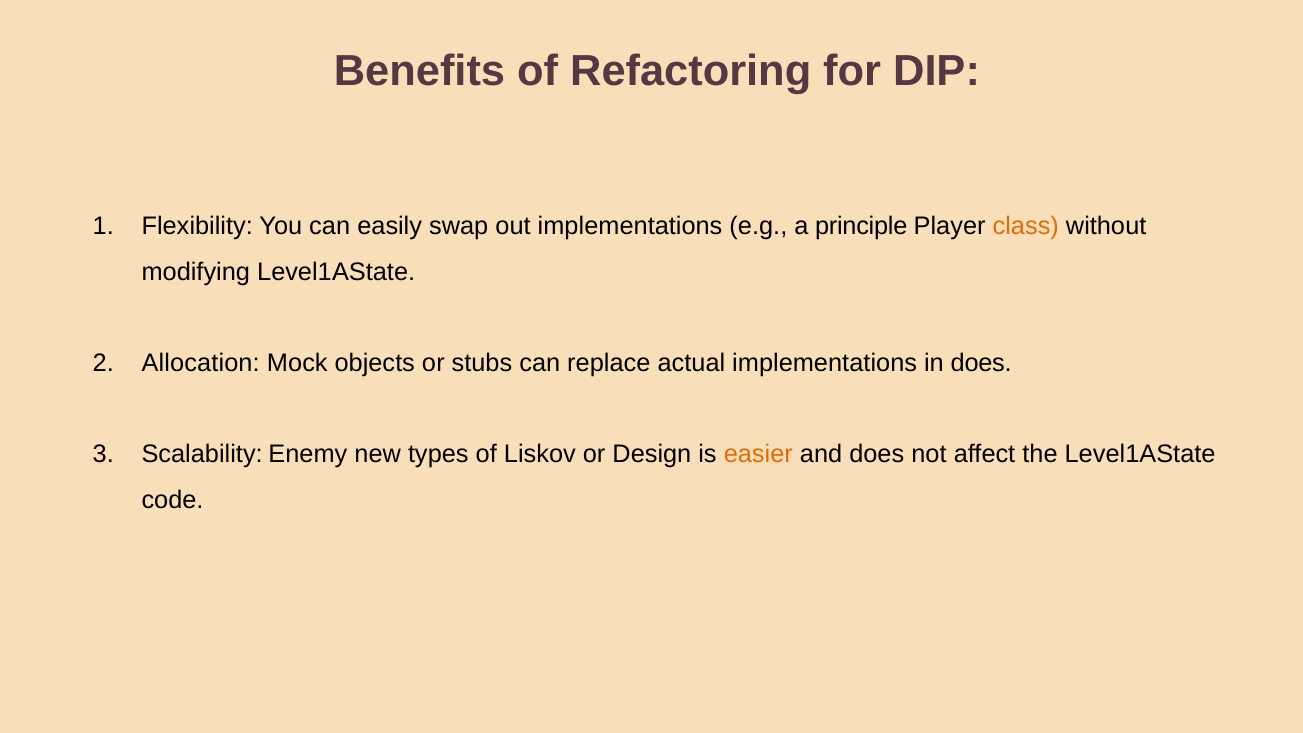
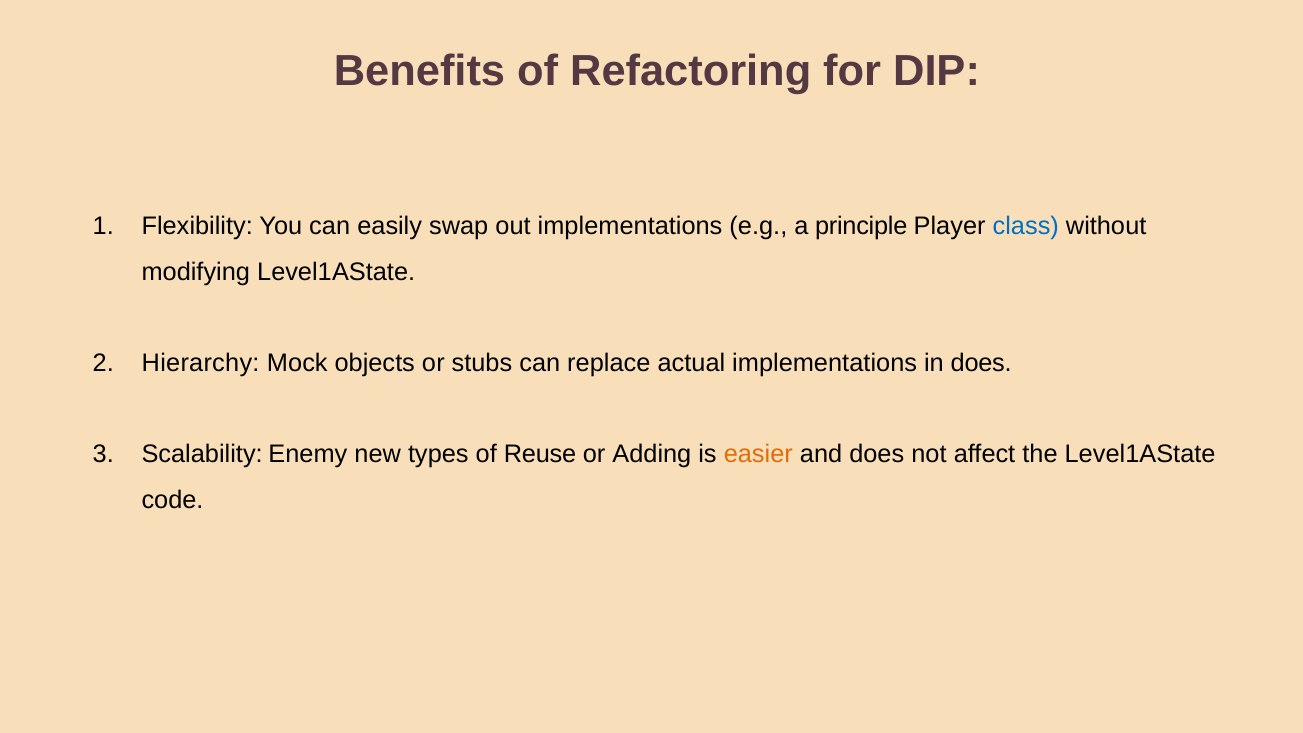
class colour: orange -> blue (1026, 227)
Allocation: Allocation -> Hierarchy (201, 363)
Liskov: Liskov -> Reuse (540, 455)
Design: Design -> Adding (652, 455)
